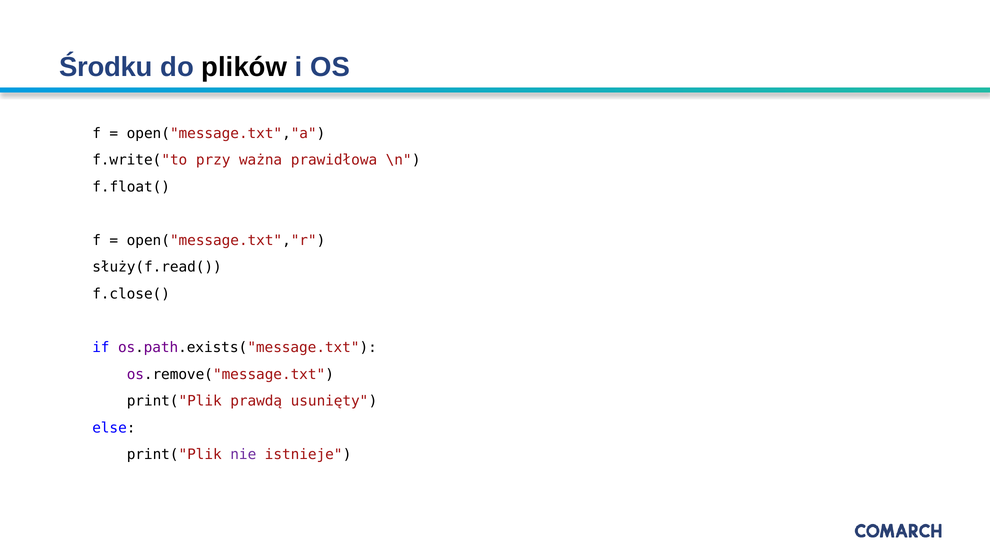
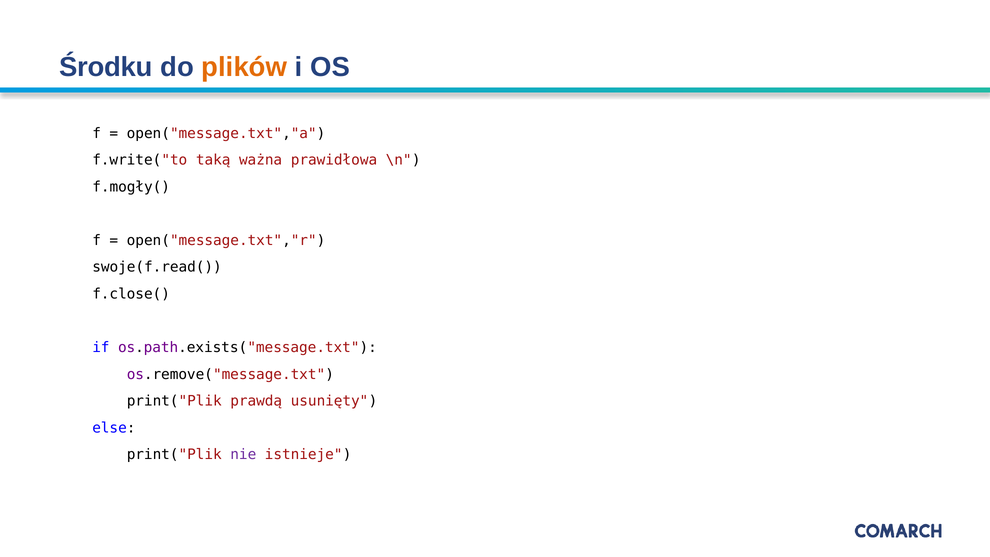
plików colour: black -> orange (244, 67)
przy: przy -> taką (213, 160)
f.float(: f.float( -> f.mogły( (131, 187)
służy(f.read(: służy(f.read( -> swoje(f.read( (157, 267)
